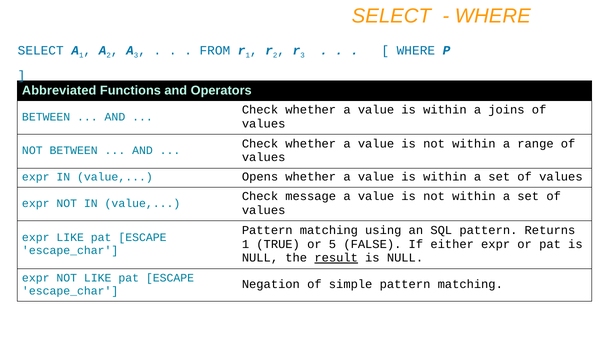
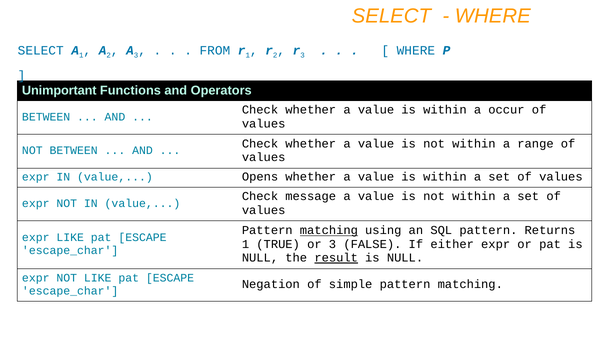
Abbreviated: Abbreviated -> Unimportant (59, 91)
joins: joins -> occur (506, 110)
matching underline: none -> present (329, 231)
or 5: 5 -> 3 (332, 244)
